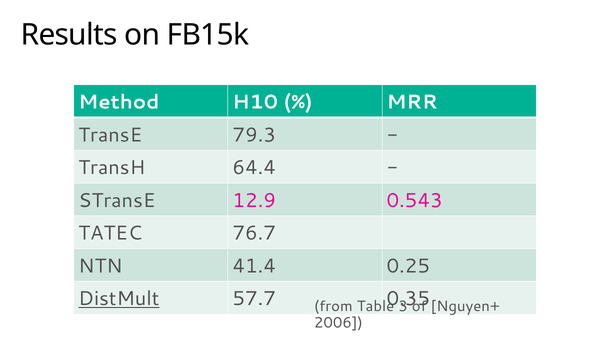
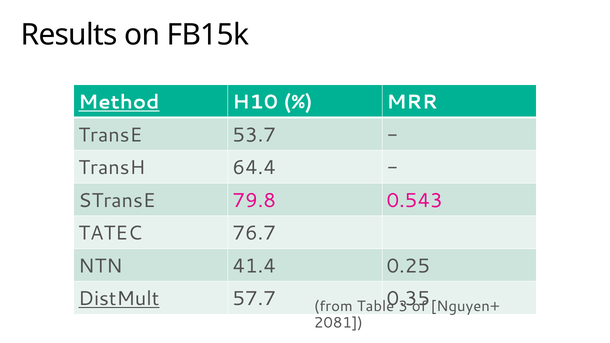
Method underline: none -> present (119, 102)
79.3: 79.3 -> 53.7 (254, 135)
12.9: 12.9 -> 79.8 (254, 201)
2006: 2006 -> 2081 (338, 323)
